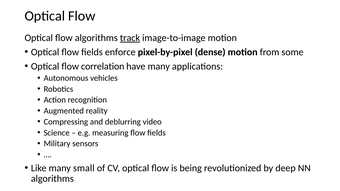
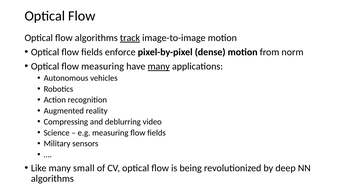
some: some -> norm (292, 52)
flow correlation: correlation -> measuring (103, 66)
many underline: none -> present (159, 66)
